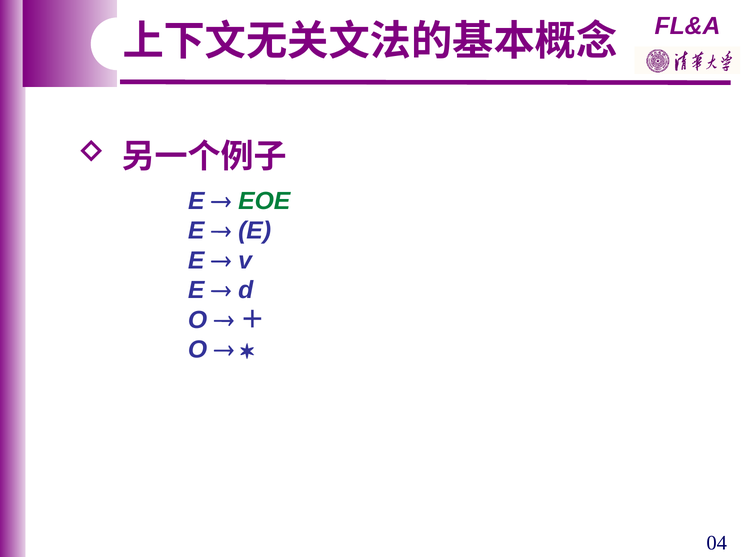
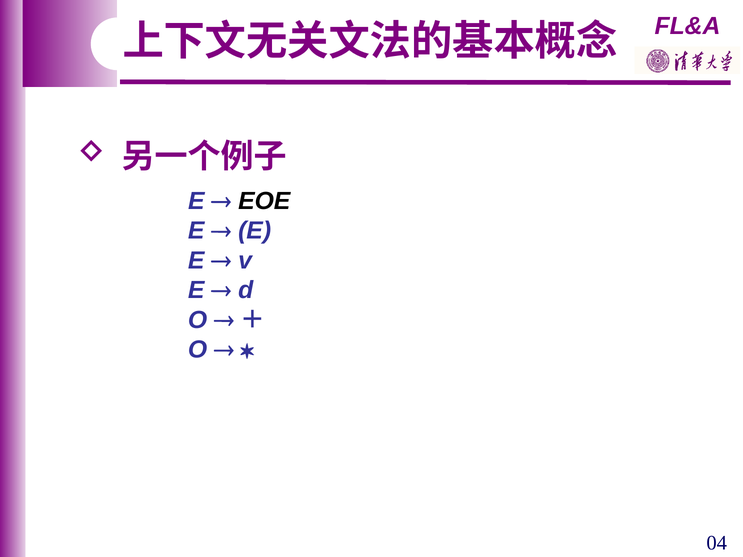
EOE colour: green -> black (264, 201)
